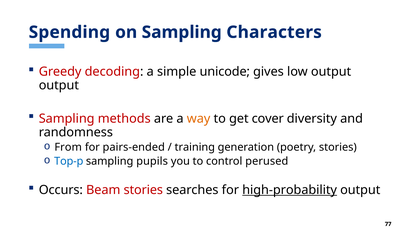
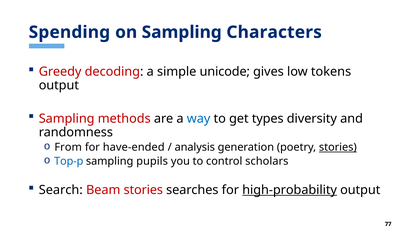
low output: output -> tokens (331, 72)
way colour: orange -> blue (199, 119)
cover: cover -> types (268, 119)
pairs-ended: pairs-ended -> have-ended (134, 147)
training: training -> analysis (195, 147)
stories underline: none -> present (338, 147)
perused: perused -> scholars (267, 161)
Occurs: Occurs -> Search (61, 190)
